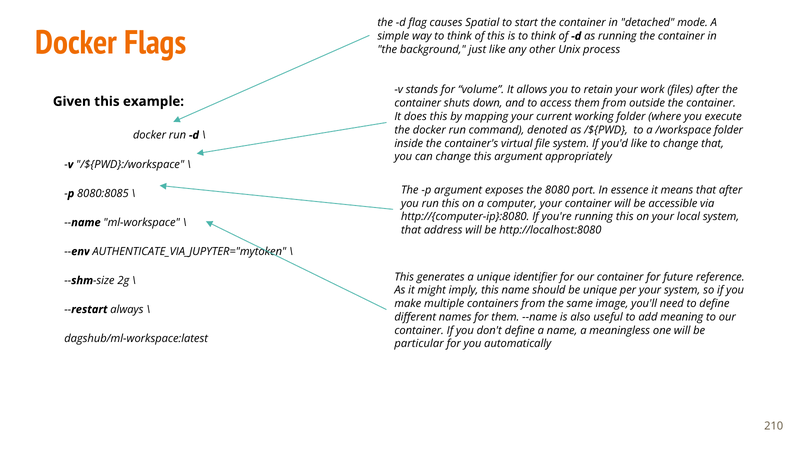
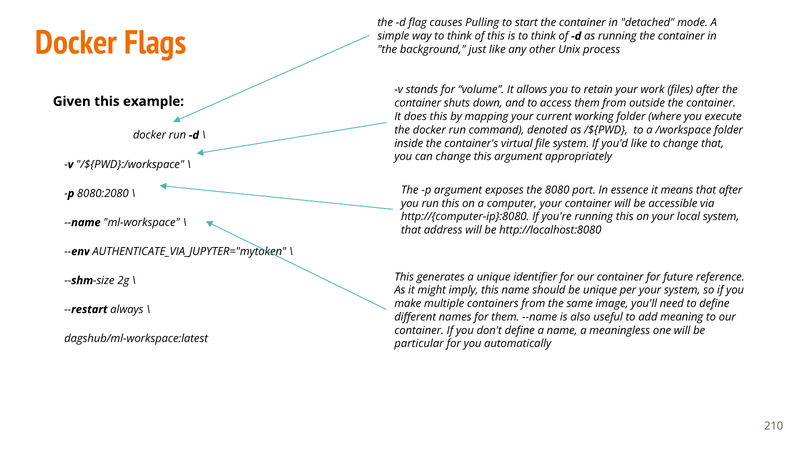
Spatial: Spatial -> Pulling (482, 23)
8080:8085: 8080:8085 -> 8080:2080 (103, 194)
